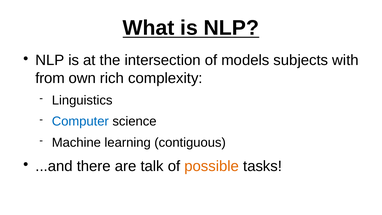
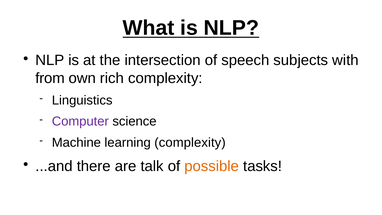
models: models -> speech (245, 60)
Computer colour: blue -> purple (80, 121)
learning contiguous: contiguous -> complexity (190, 142)
